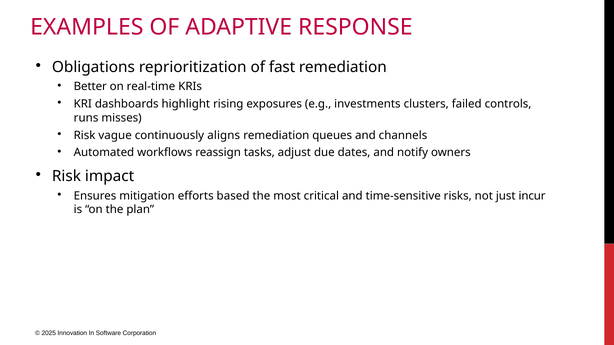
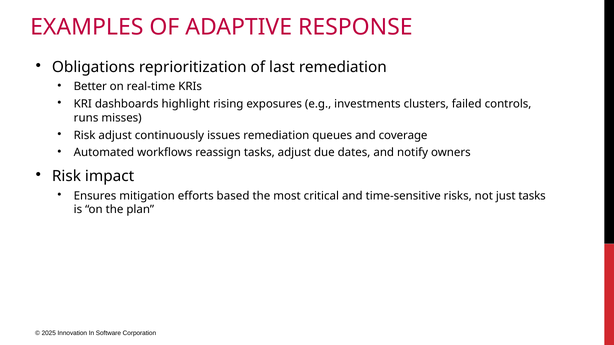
fast: fast -> last (282, 67)
Risk vague: vague -> adjust (115, 135)
aligns: aligns -> issues (224, 135)
channels: channels -> coverage (403, 135)
just incur: incur -> tasks (532, 196)
